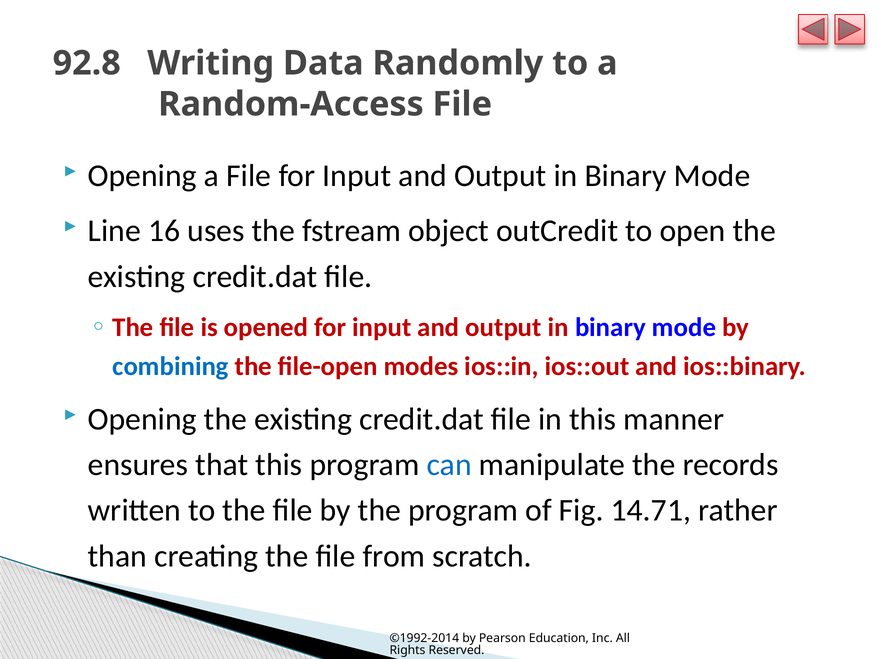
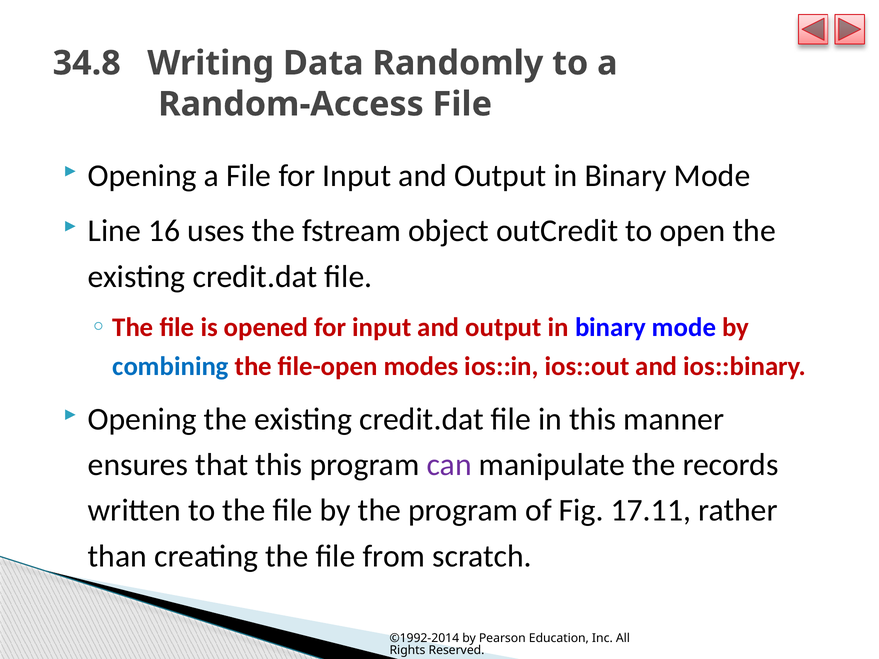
92.8: 92.8 -> 34.8 (87, 63)
can colour: blue -> purple (449, 465)
14.71: 14.71 -> 17.11 (651, 511)
